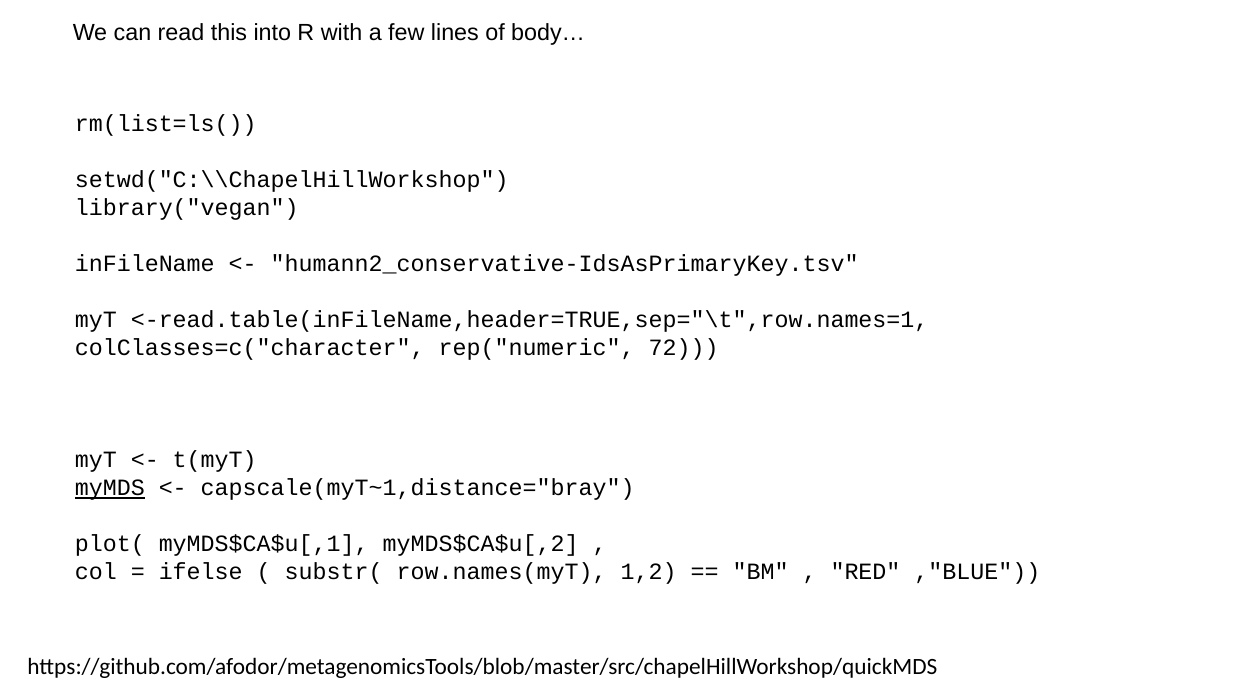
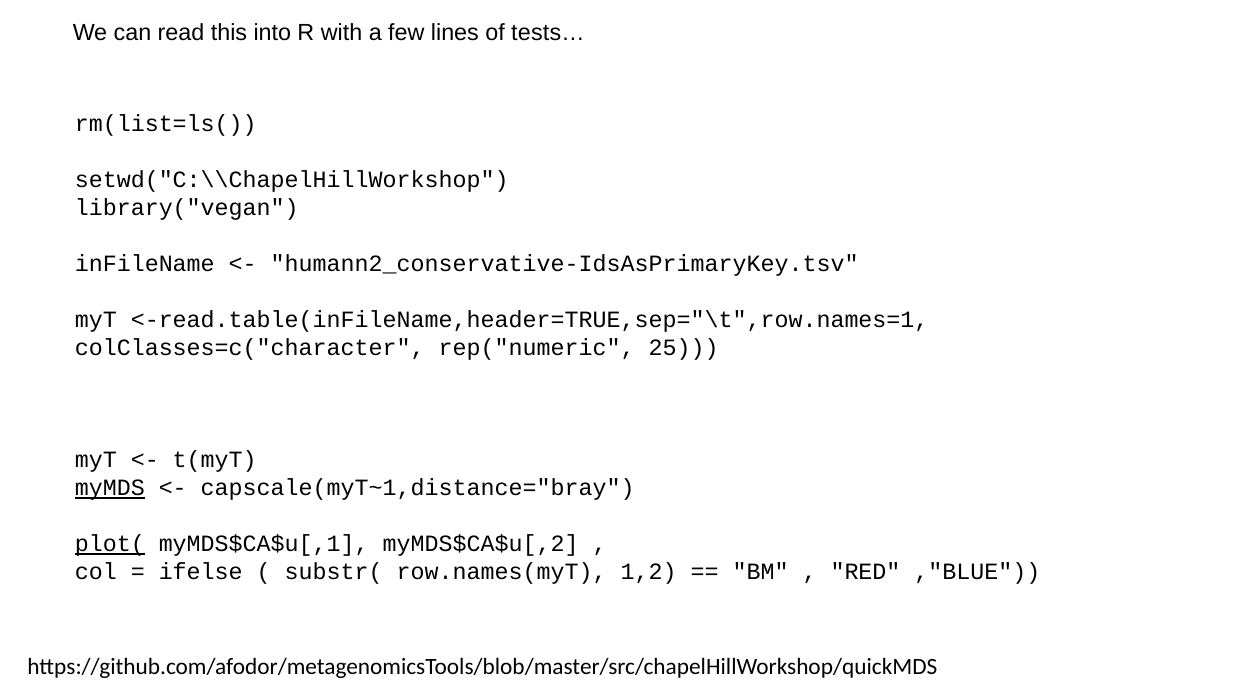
body…: body… -> tests… (548, 32)
72: 72 -> 25 (684, 348)
plot( underline: none -> present (110, 544)
